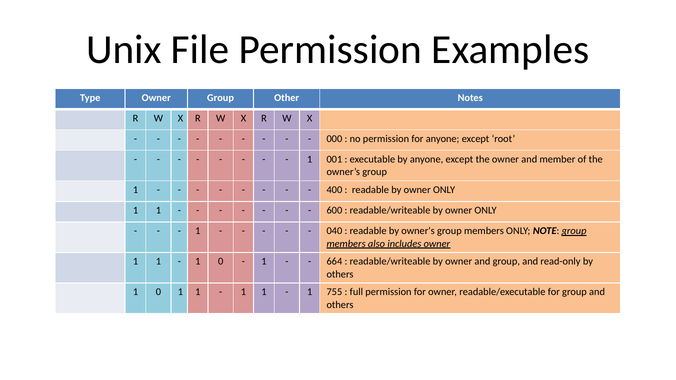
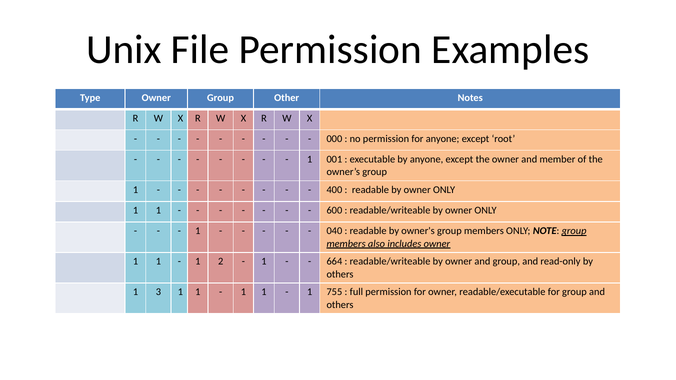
0: 0 -> 2 (221, 262)
0: 0 -> 3 (158, 292)
